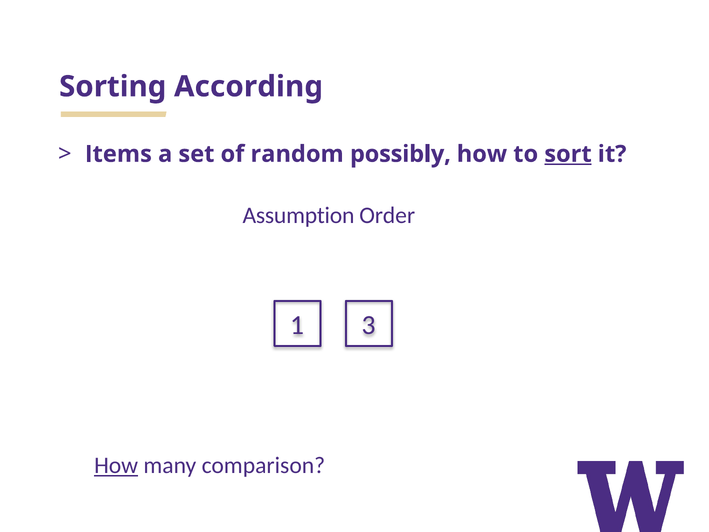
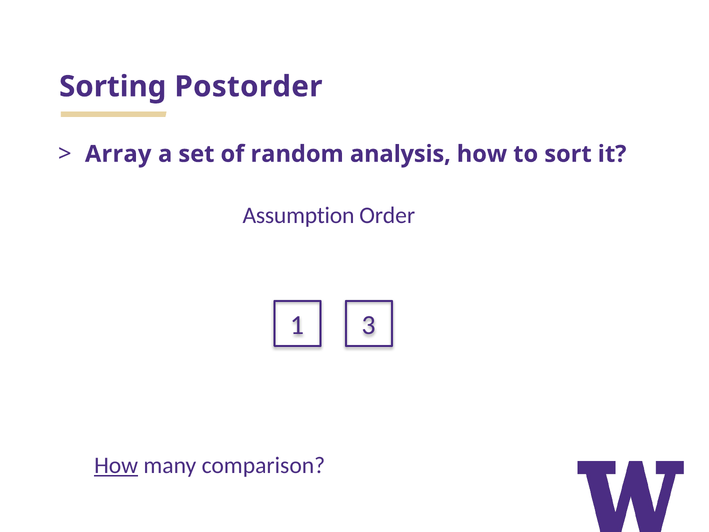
According: According -> Postorder (248, 87)
Items: Items -> Array (118, 154)
possibly: possibly -> analysis (400, 154)
sort underline: present -> none (568, 154)
